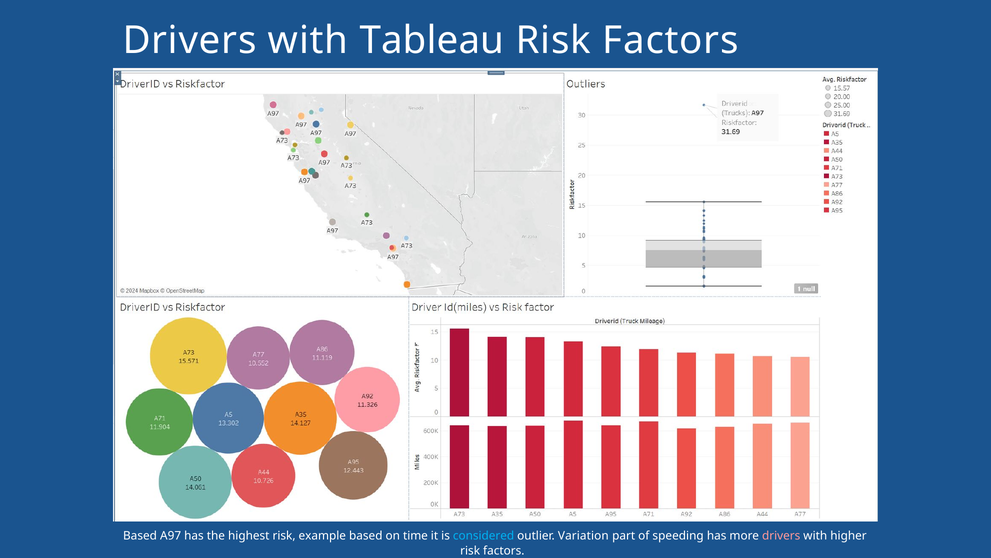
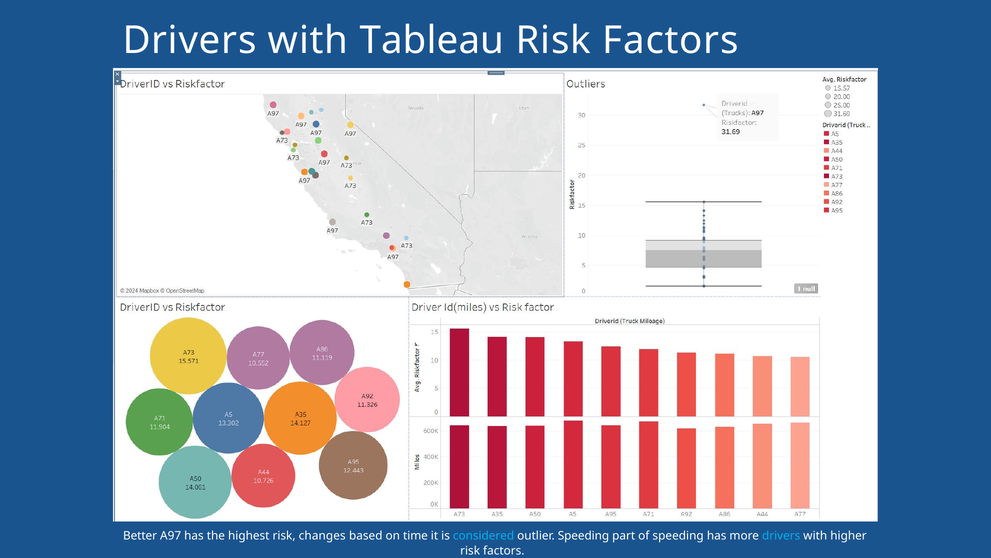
Based: Based -> Better (140, 535)
example: example -> changes (322, 535)
outlier Variation: Variation -> Speeding (583, 535)
drivers colour: pink -> light blue (781, 535)
